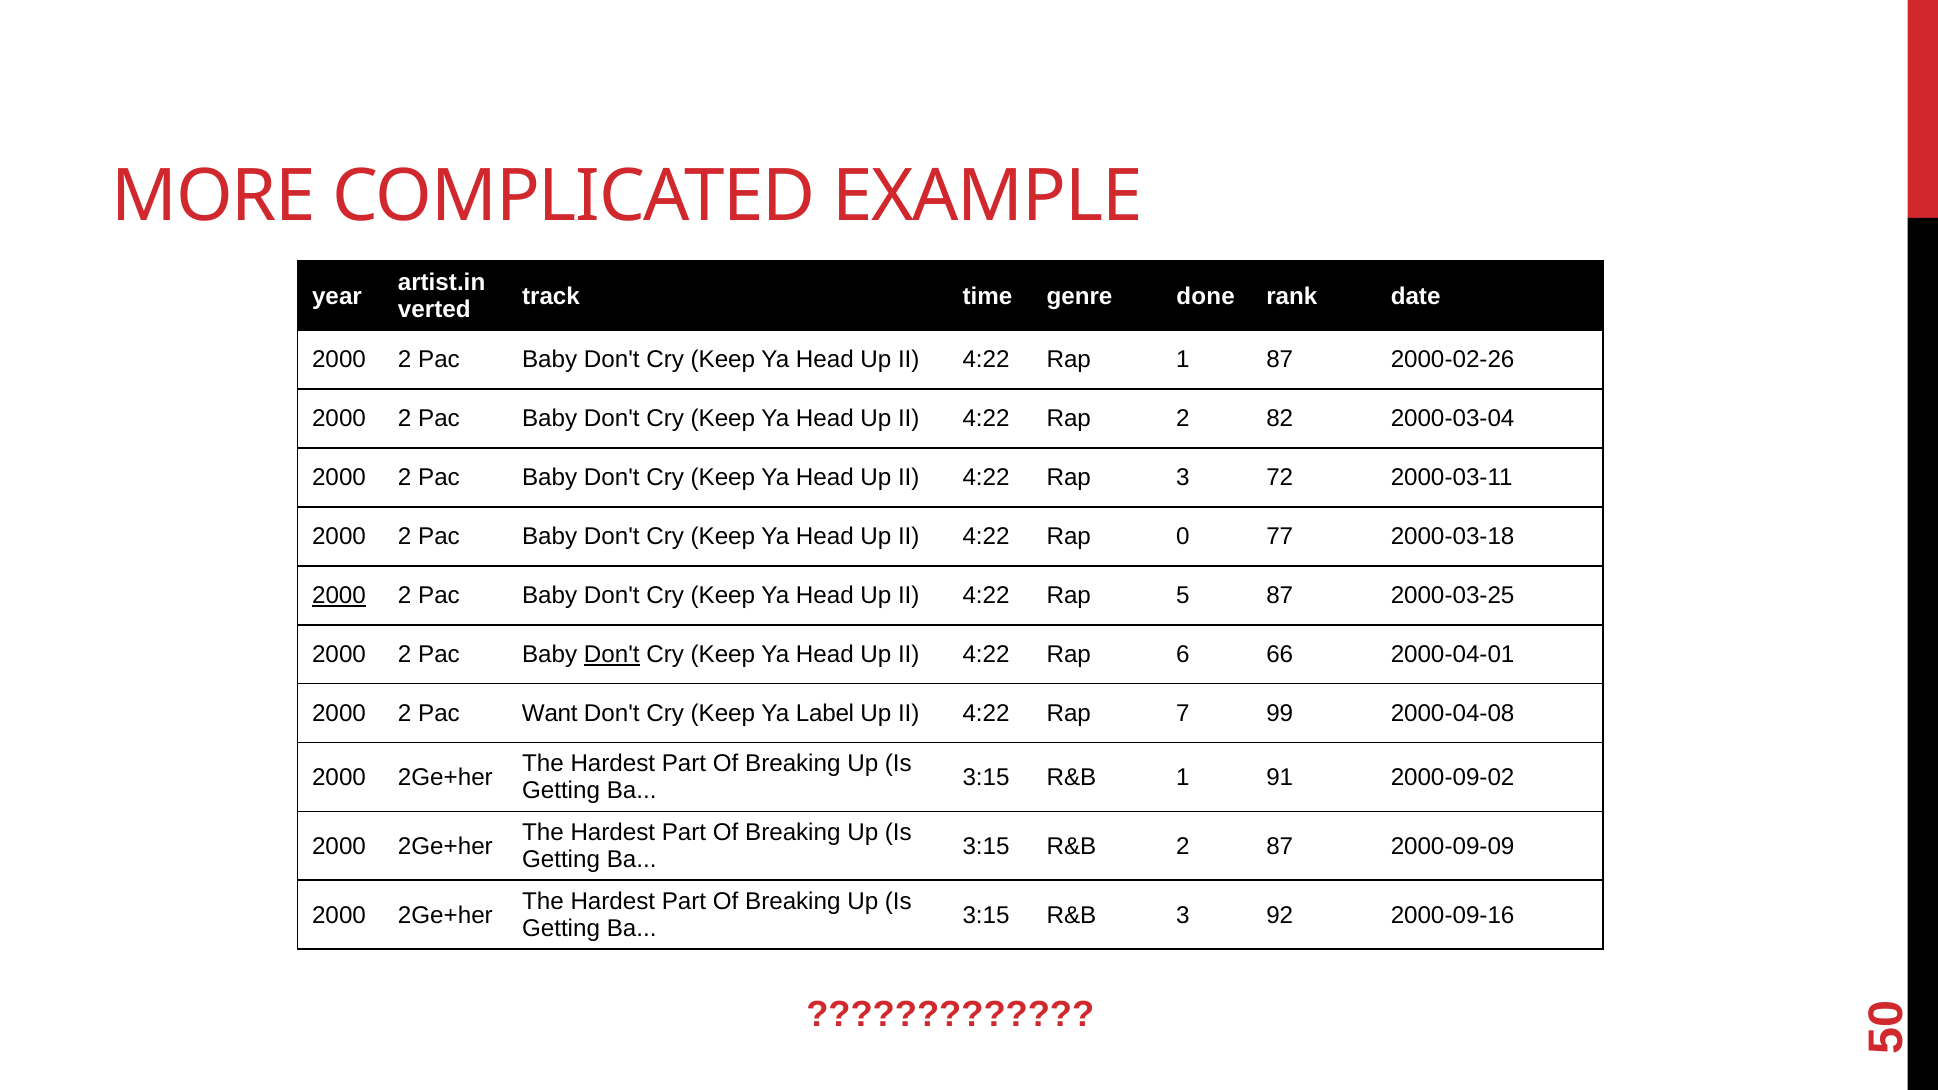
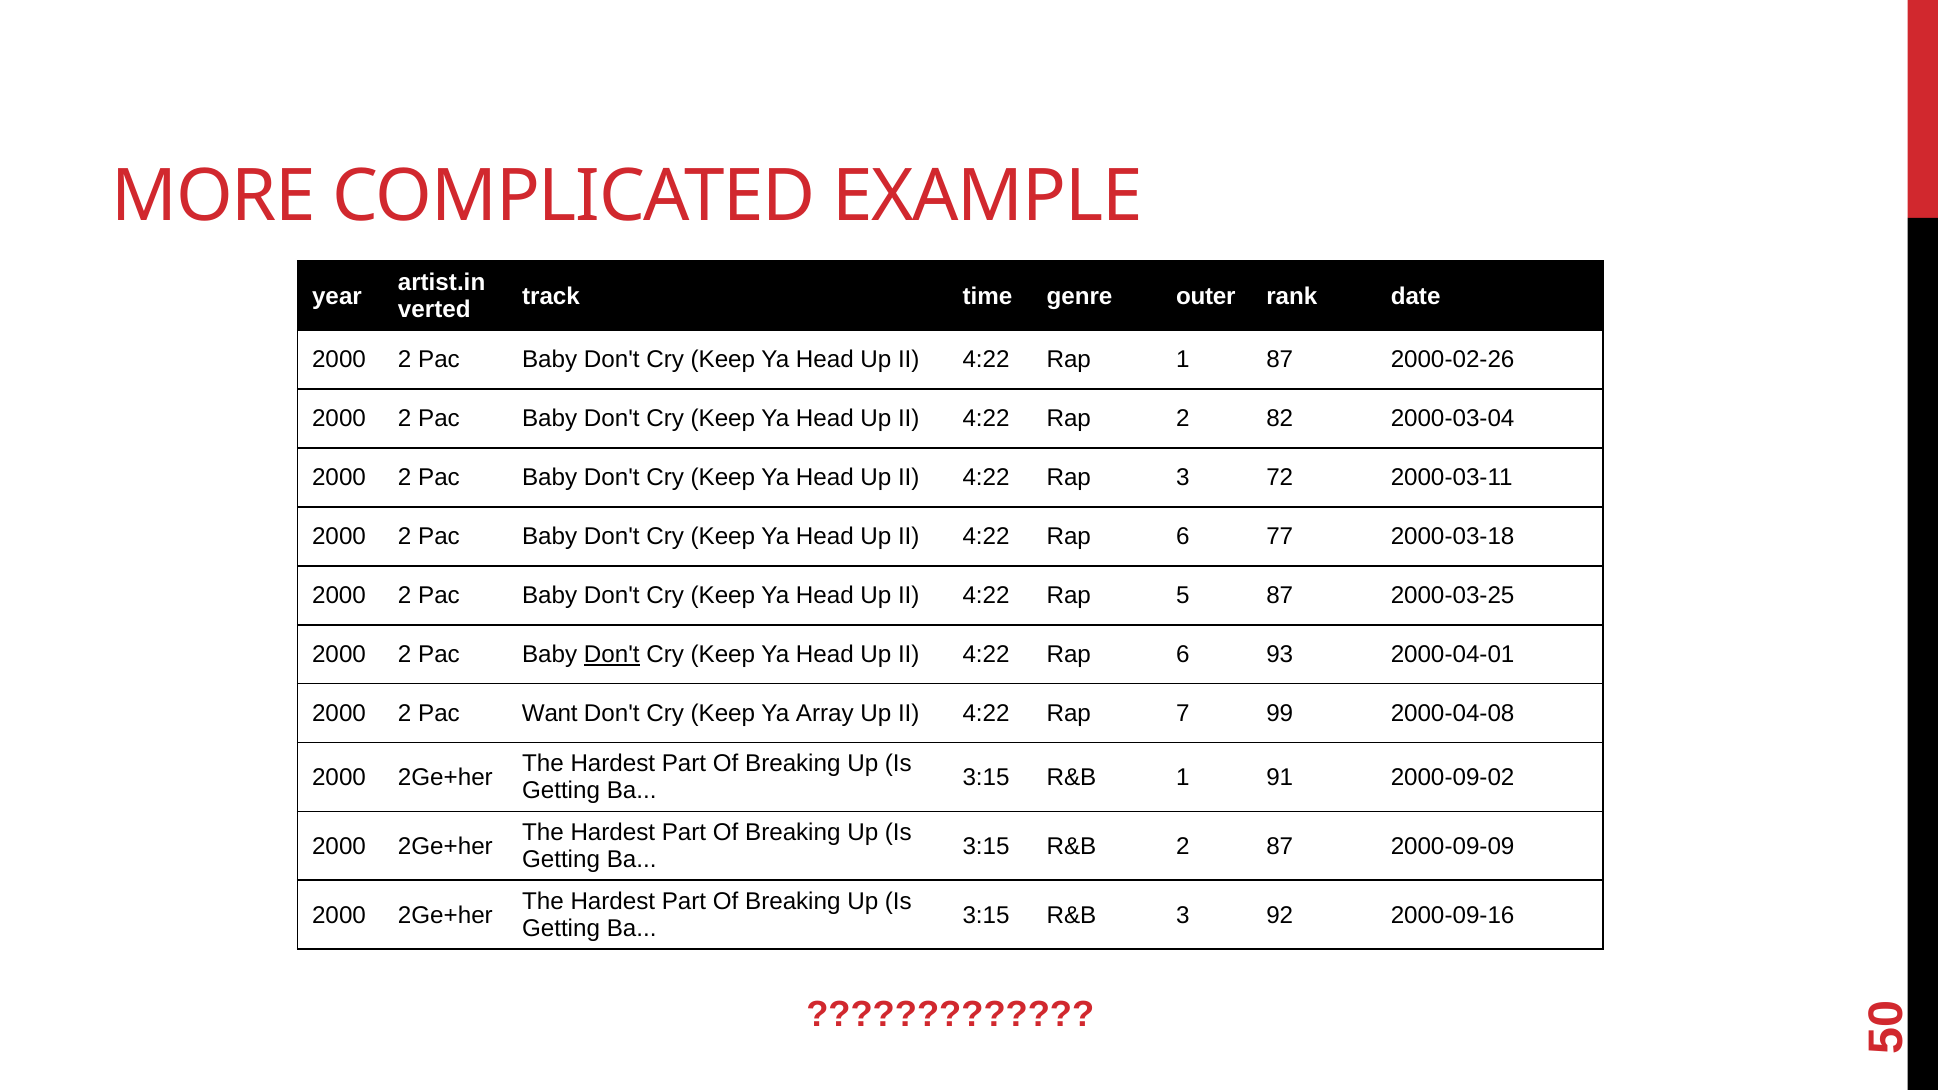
done: done -> outer (1206, 296)
0: 0 -> 6 (1183, 537)
2000 underline: present -> none (339, 596)
66: 66 -> 93 (1280, 655)
Label: Label -> Array (825, 714)
